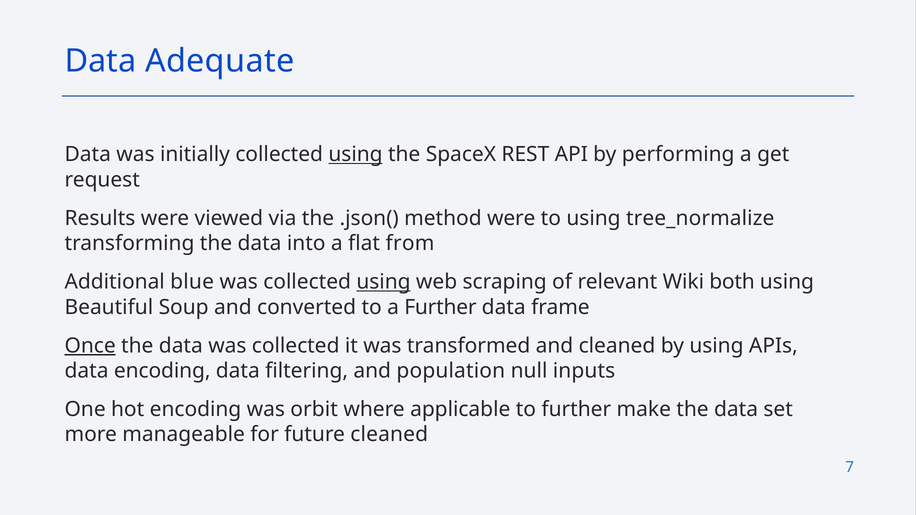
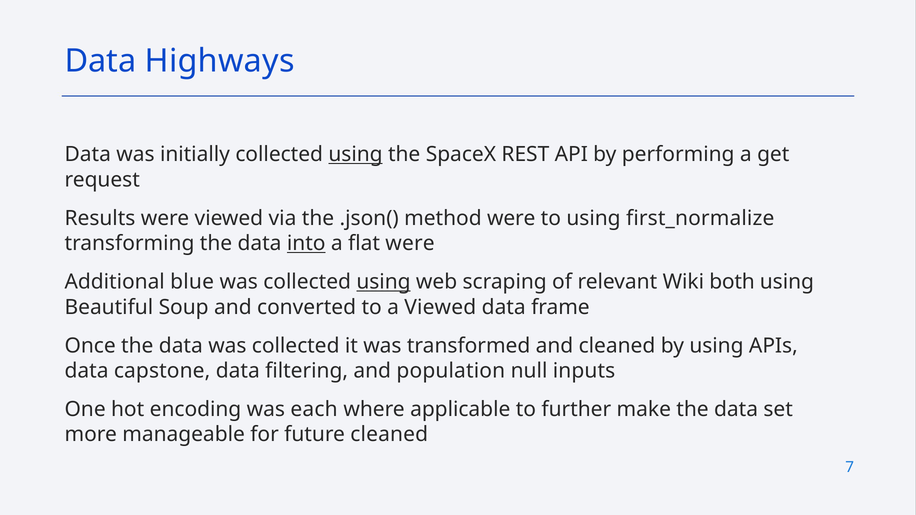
Adequate: Adequate -> Highways (220, 61)
tree_normalize: tree_normalize -> first_normalize (700, 218)
into underline: none -> present (306, 244)
flat from: from -> were (410, 244)
a Further: Further -> Viewed (440, 307)
Once underline: present -> none (90, 346)
data encoding: encoding -> capstone (162, 371)
orbit: orbit -> each (314, 409)
